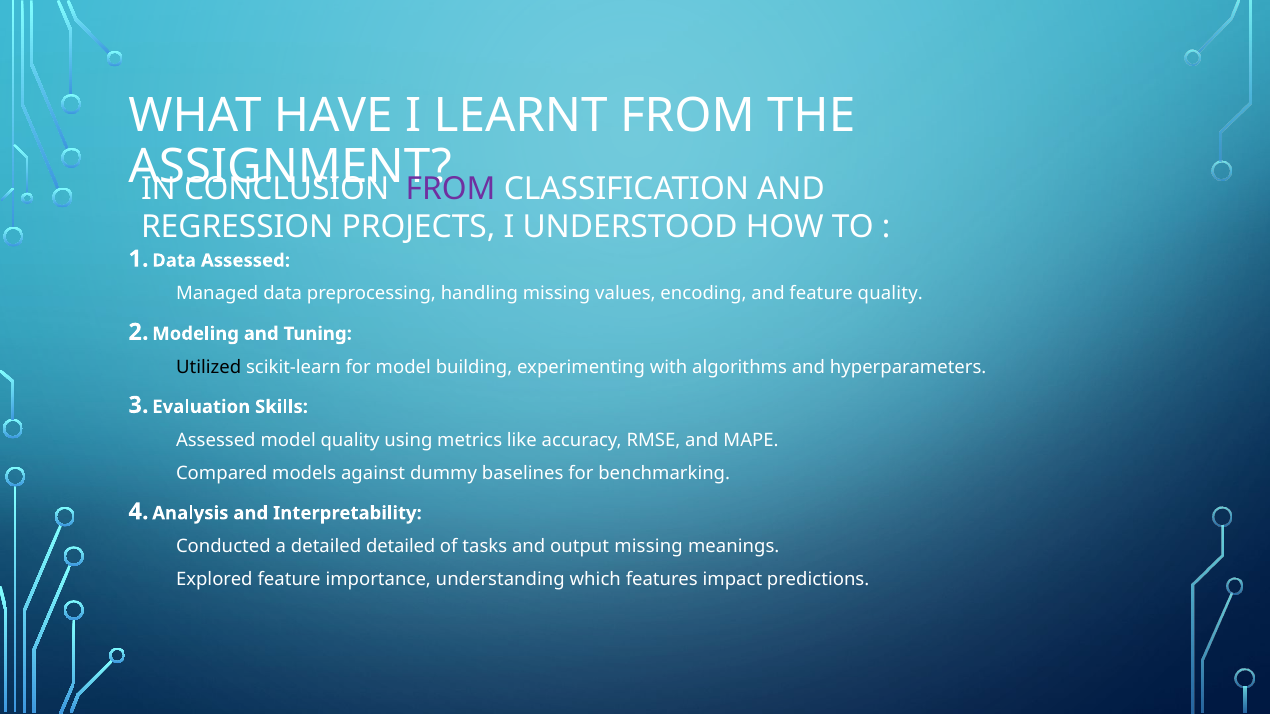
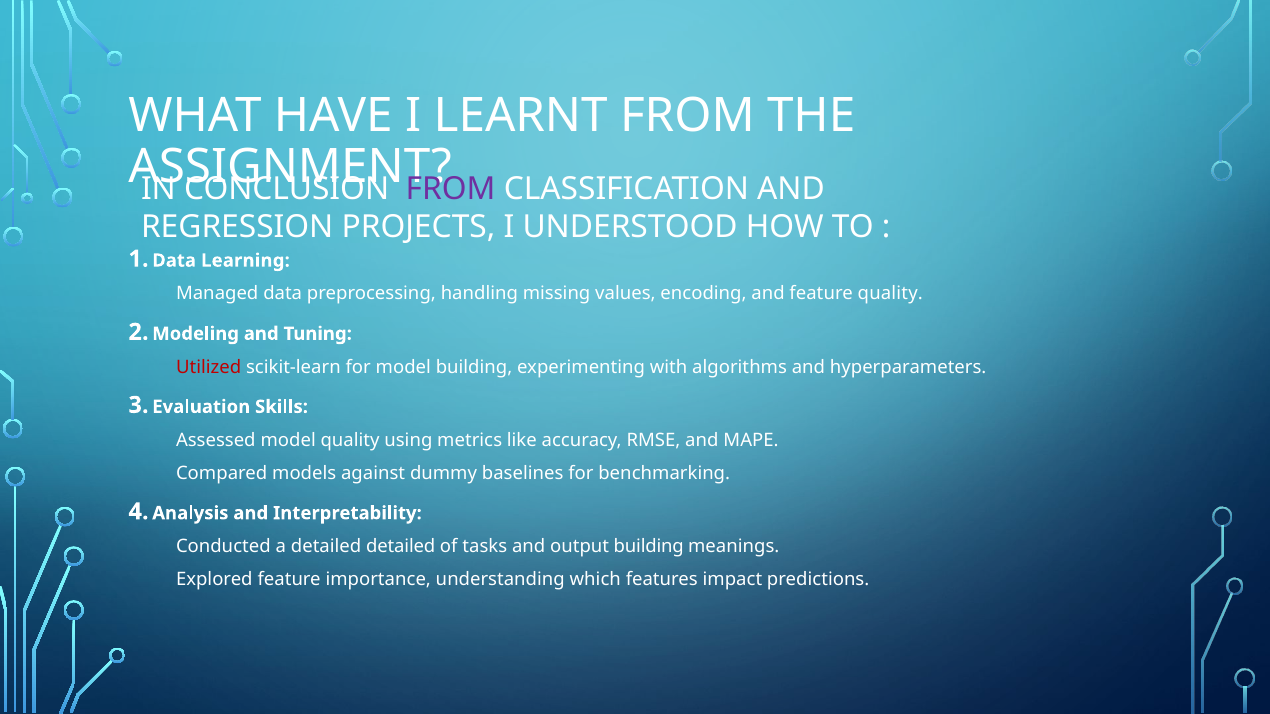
Assessed: Assessed -> Learning (245, 261)
Utilized colour: black -> red (209, 367)
output missing: missing -> building (649, 547)
